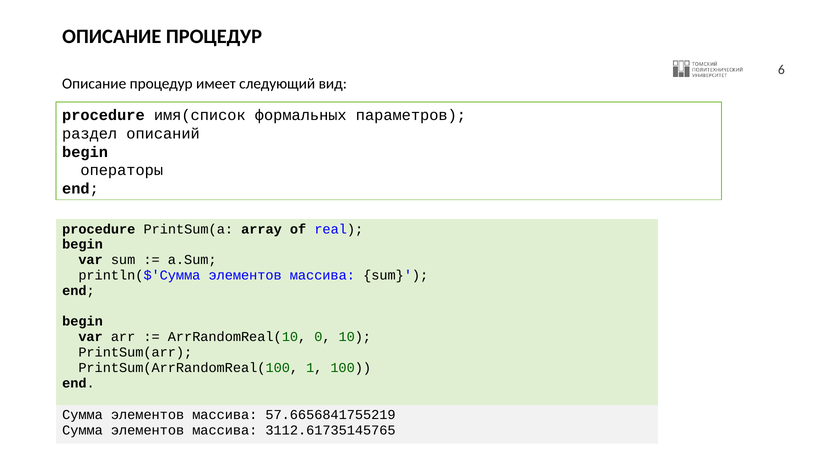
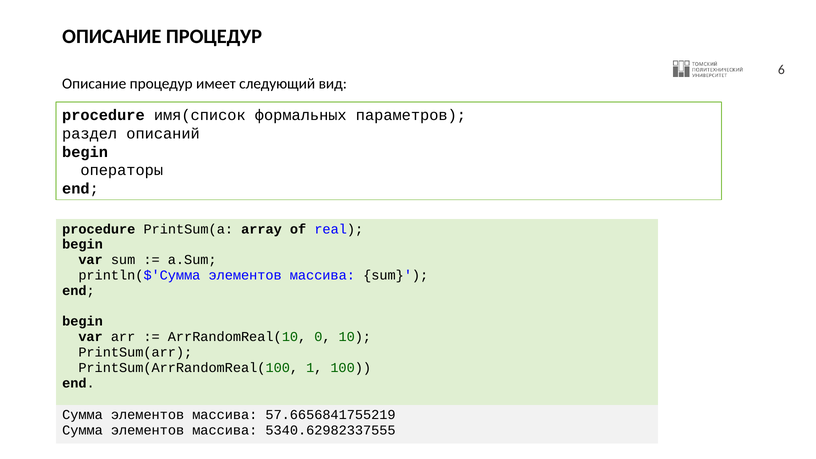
3112.61735145765: 3112.61735145765 -> 5340.62982337555 (331, 430)
